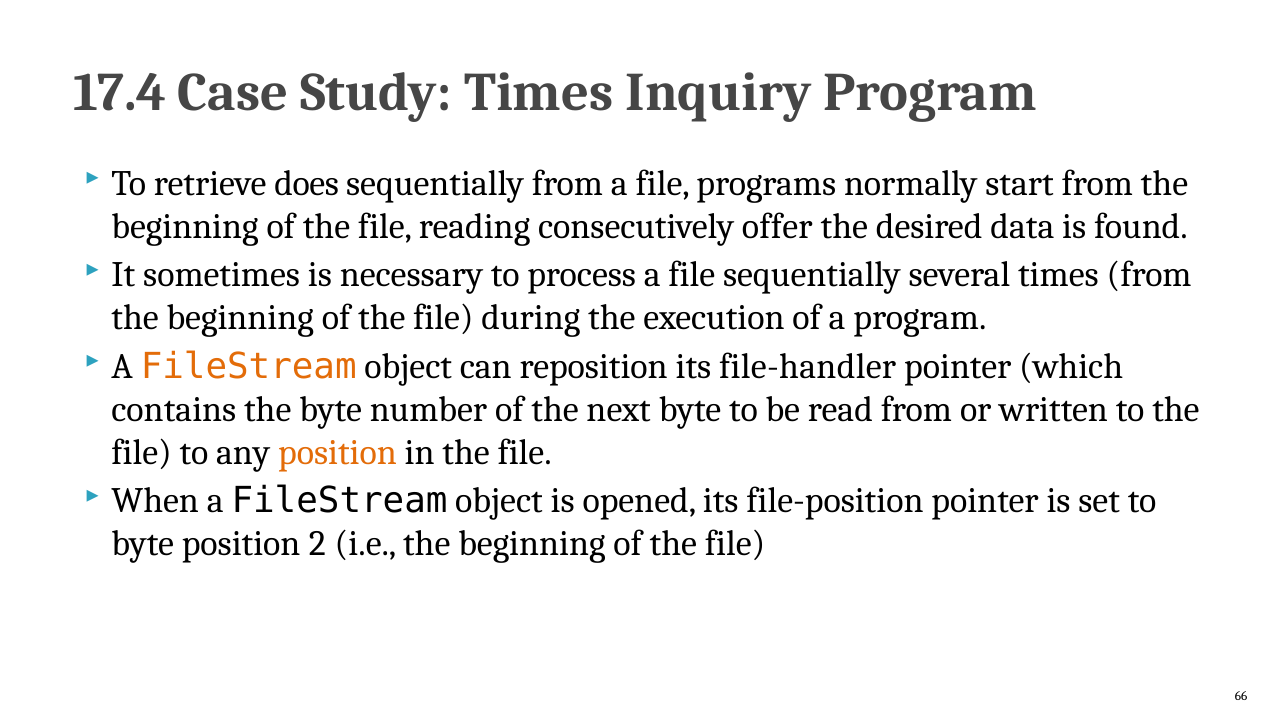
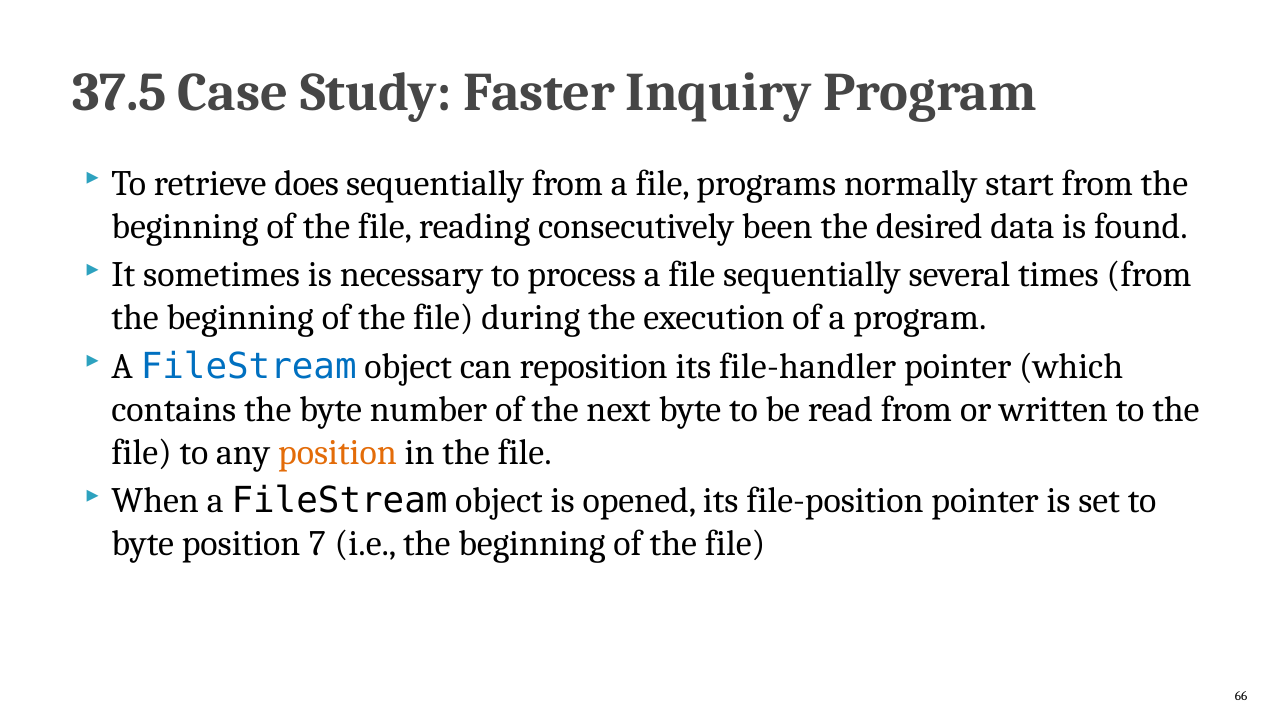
17.4: 17.4 -> 37.5 (120, 92)
Study Times: Times -> Faster (539, 92)
offer: offer -> been (777, 227)
FileStream colour: orange -> blue (249, 367)
2: 2 -> 7 (317, 544)
